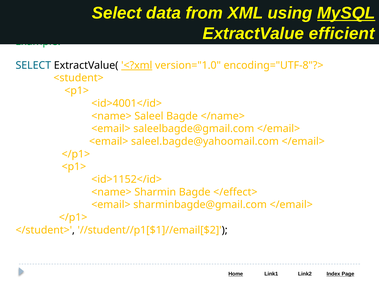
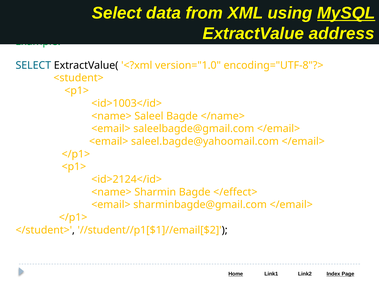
efficient: efficient -> address (342, 33)
<?xml underline: present -> none (137, 65)
<id>4001</id>: <id>4001</id> -> <id>1003</id> (127, 103)
<id>1152</id>: <id>1152</id> -> <id>2124</id> (127, 179)
